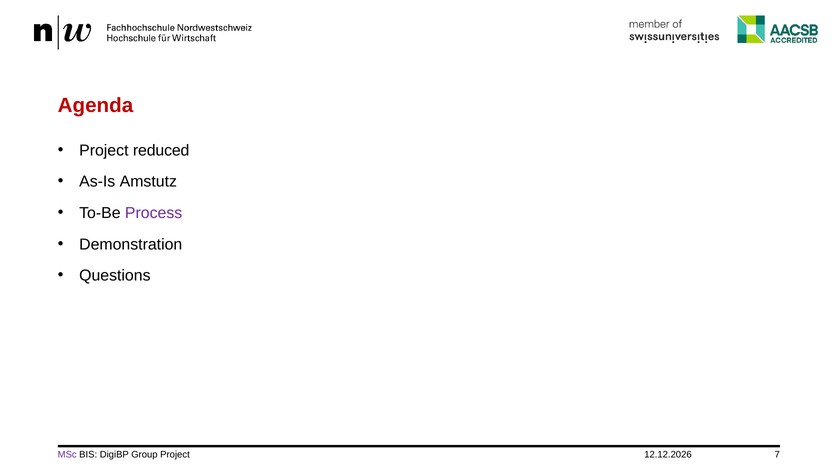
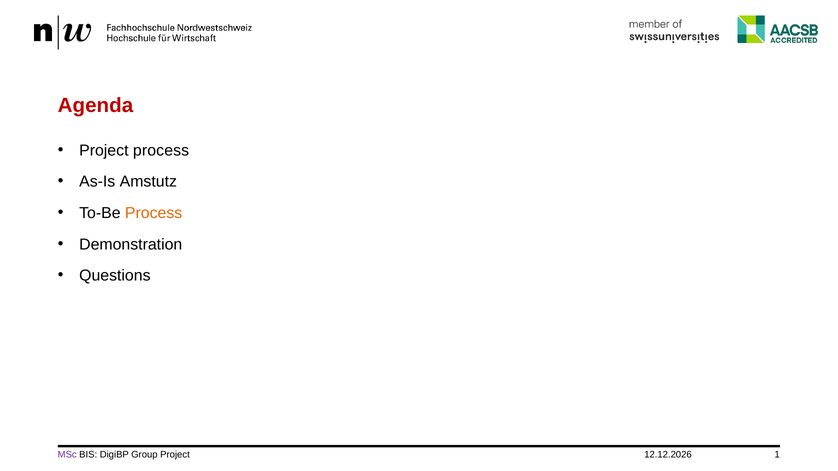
Project reduced: reduced -> process (161, 150)
Process colour: purple -> orange (154, 213)
7: 7 -> 1 (777, 455)
